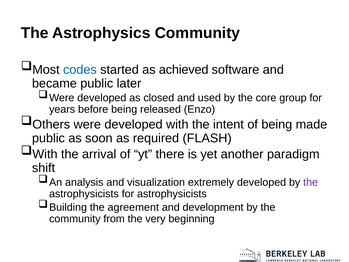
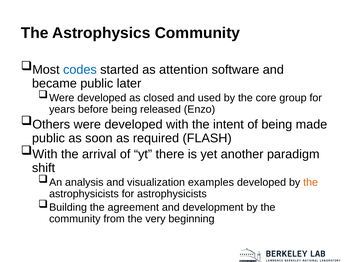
achieved: achieved -> attention (184, 70)
extremely: extremely -> examples (211, 182)
the colour: purple -> orange (311, 182)
